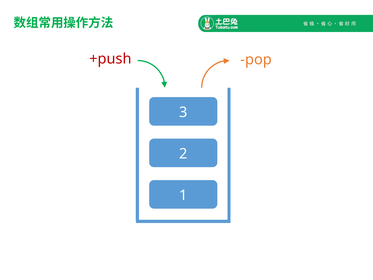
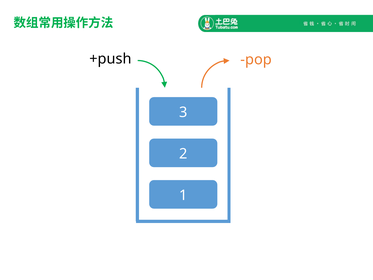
+push colour: red -> black (110, 59)
